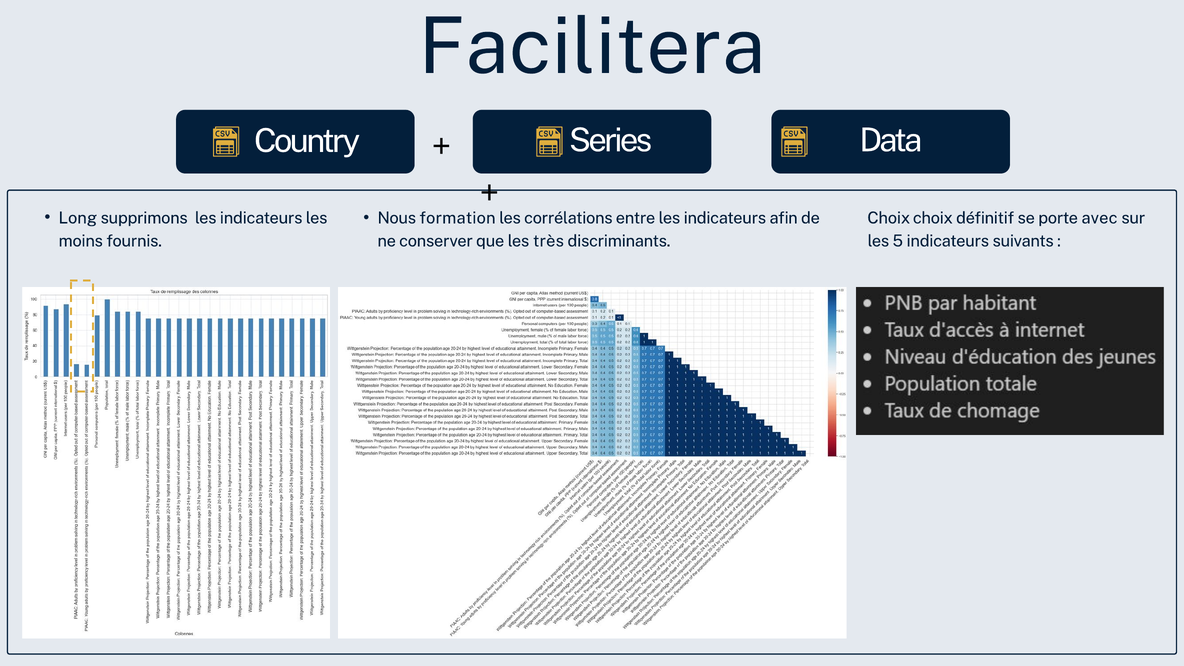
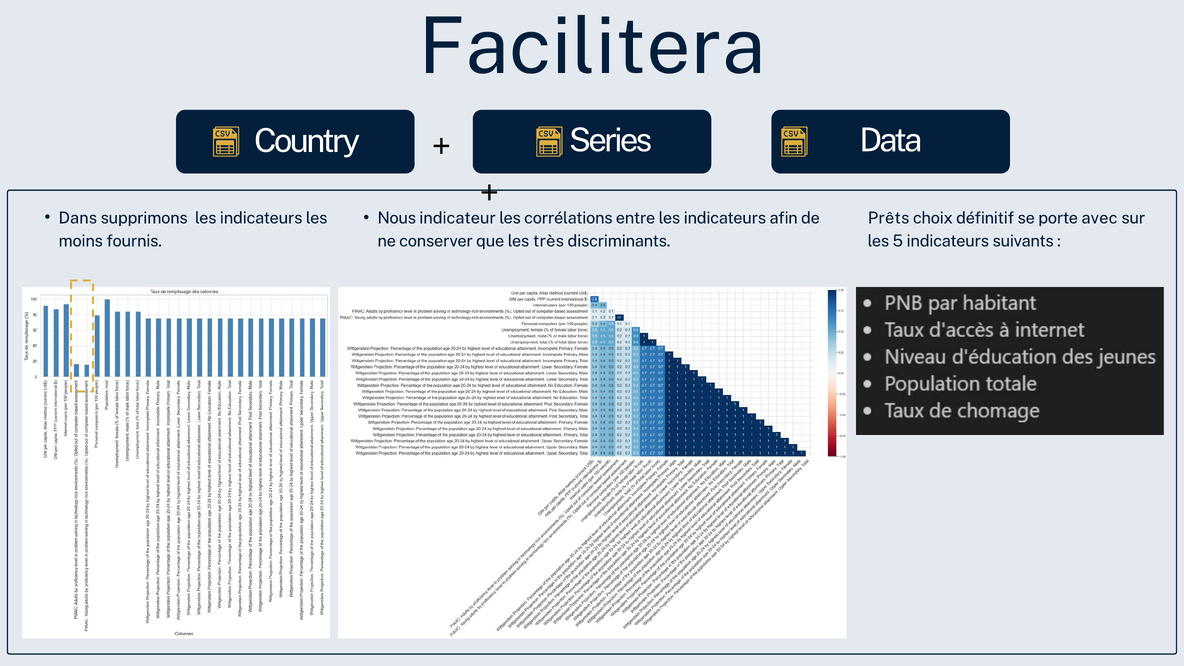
Long: Long -> Dans (78, 218)
formation: formation -> indicateur (458, 218)
Choix: Choix -> Prêts (889, 218)
